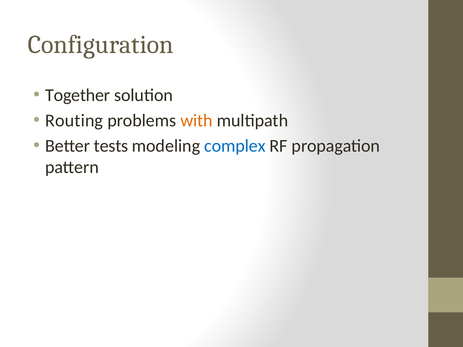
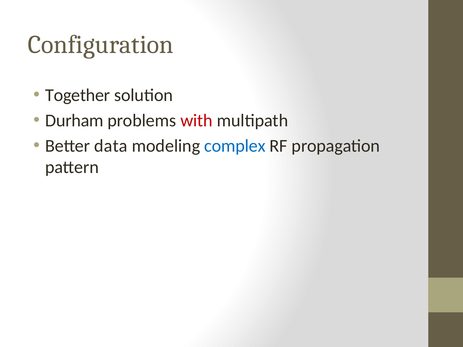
Routing: Routing -> Durham (74, 121)
with colour: orange -> red (197, 121)
tests: tests -> data (111, 146)
